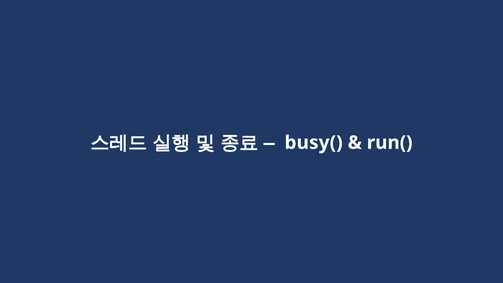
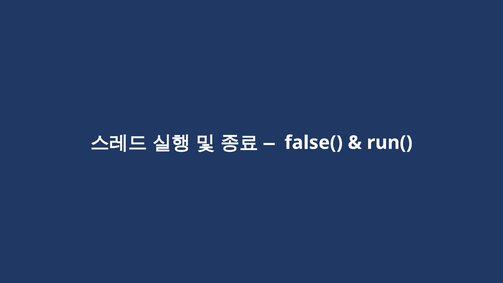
busy(: busy( -> false( (314, 143)
